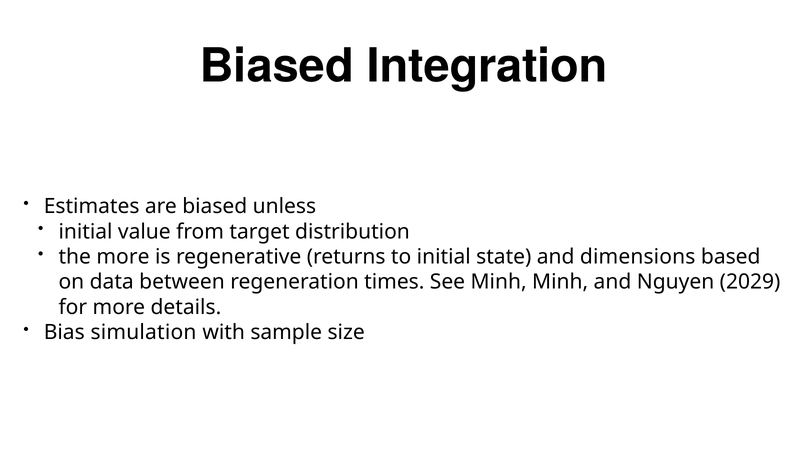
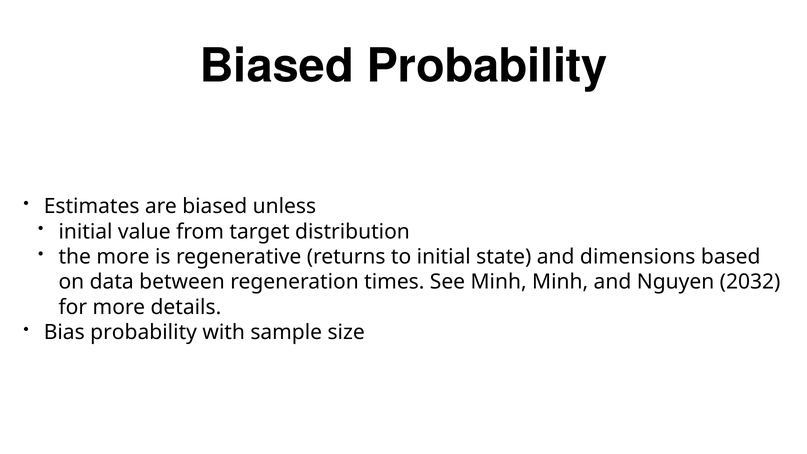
Biased Integration: Integration -> Probability (487, 66)
2029: 2029 -> 2032 (750, 282)
Bias simulation: simulation -> probability (144, 332)
